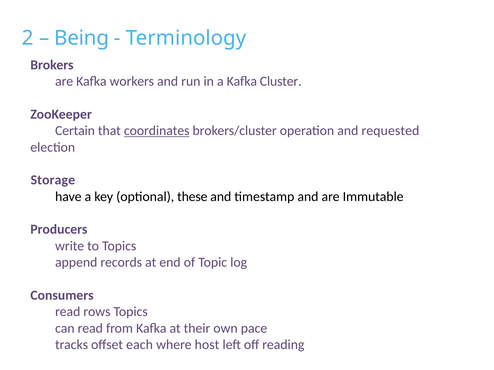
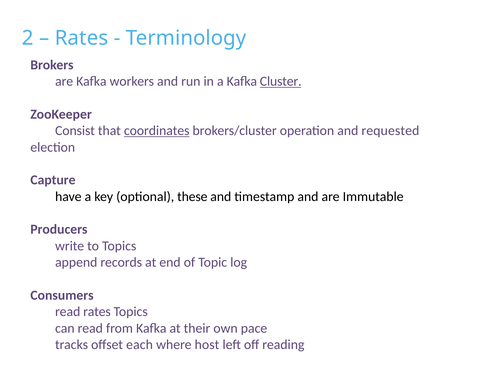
Being: Being -> Rates (82, 38)
Cluster underline: none -> present (281, 81)
Certain: Certain -> Consist (75, 131)
Storage: Storage -> Capture (53, 180)
read rows: rows -> rates (97, 312)
